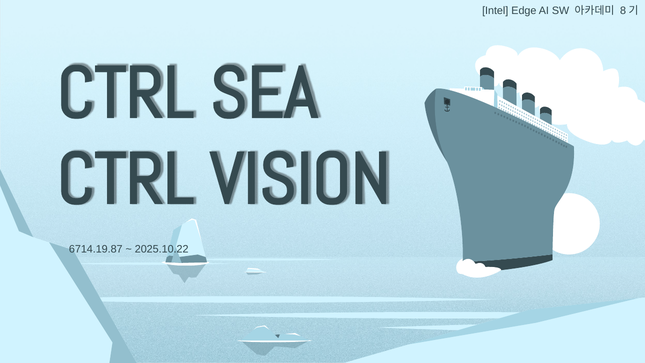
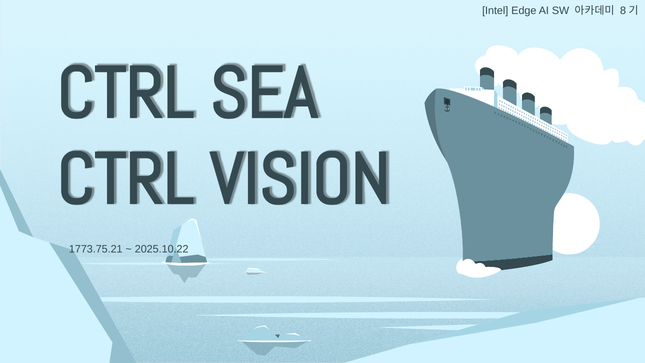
6714.19.87: 6714.19.87 -> 1773.75.21 (96, 249)
